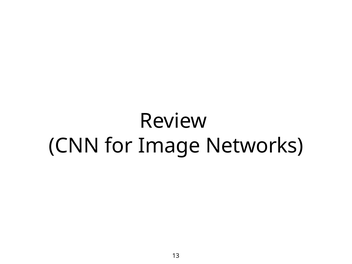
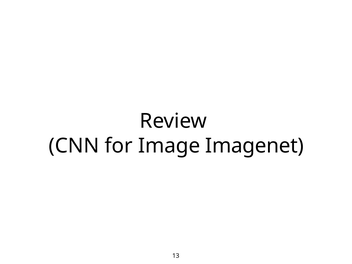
Networks: Networks -> Imagenet (255, 146)
